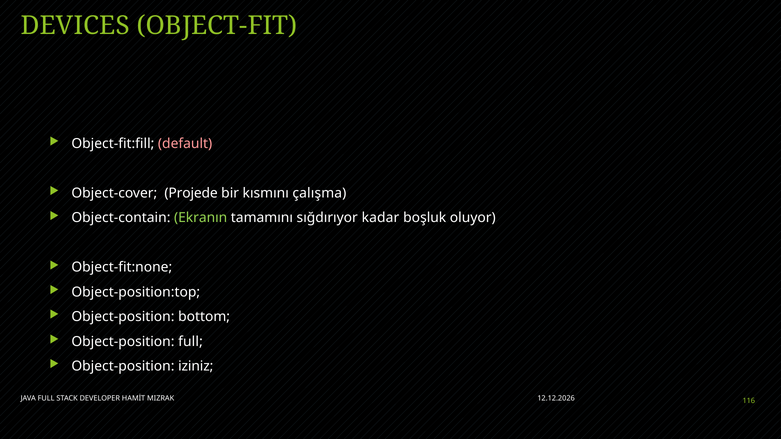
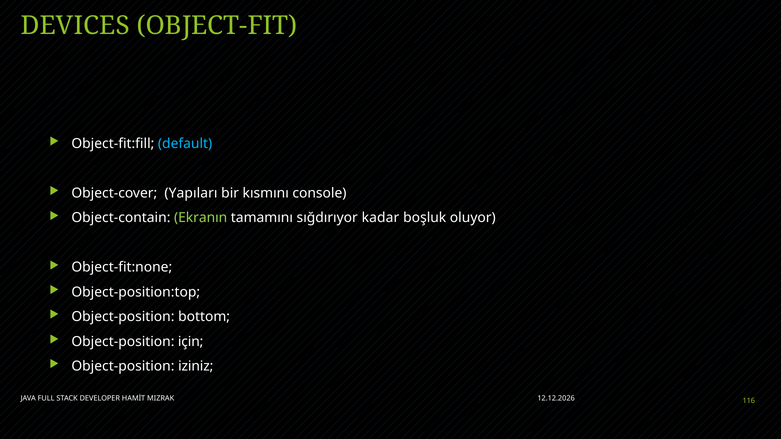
default colour: pink -> light blue (185, 144)
Projede: Projede -> Yapıları (191, 193)
çalışma: çalışma -> console (319, 193)
Object-position full: full -> için (191, 342)
